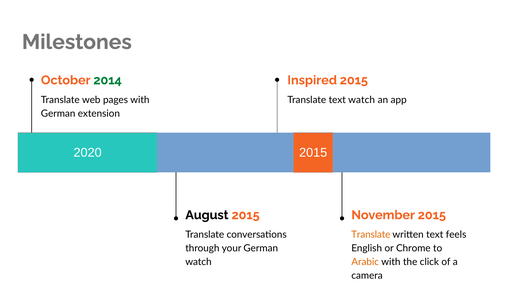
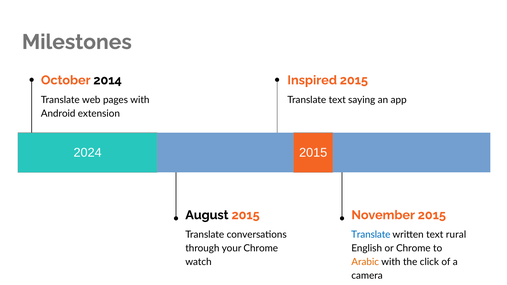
2014 colour: green -> black (108, 80)
text watch: watch -> saying (362, 100)
German: German -> Android (58, 114)
2020: 2020 -> 2024 (88, 153)
Translate colour: orange -> blue (371, 235)
feels: feels -> rural (456, 235)
your German: German -> Chrome (261, 248)
